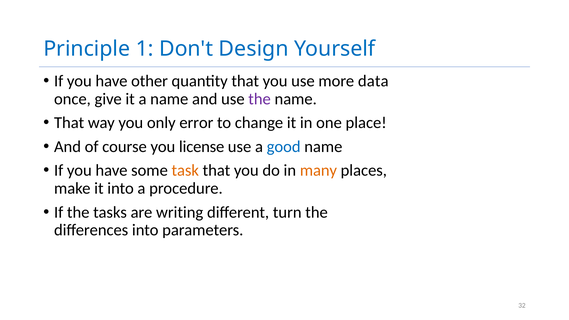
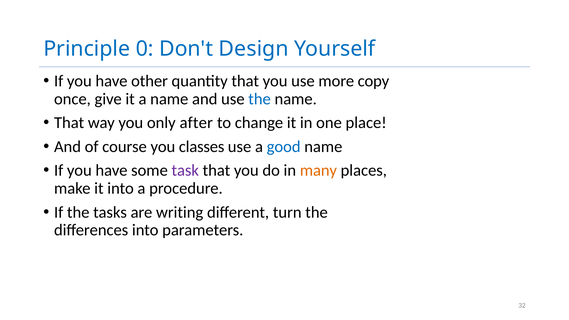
1: 1 -> 0 (145, 49)
data: data -> copy (373, 81)
the colour: purple -> blue (260, 99)
error: error -> after (196, 123)
license: license -> classes (202, 147)
task colour: orange -> purple (185, 171)
